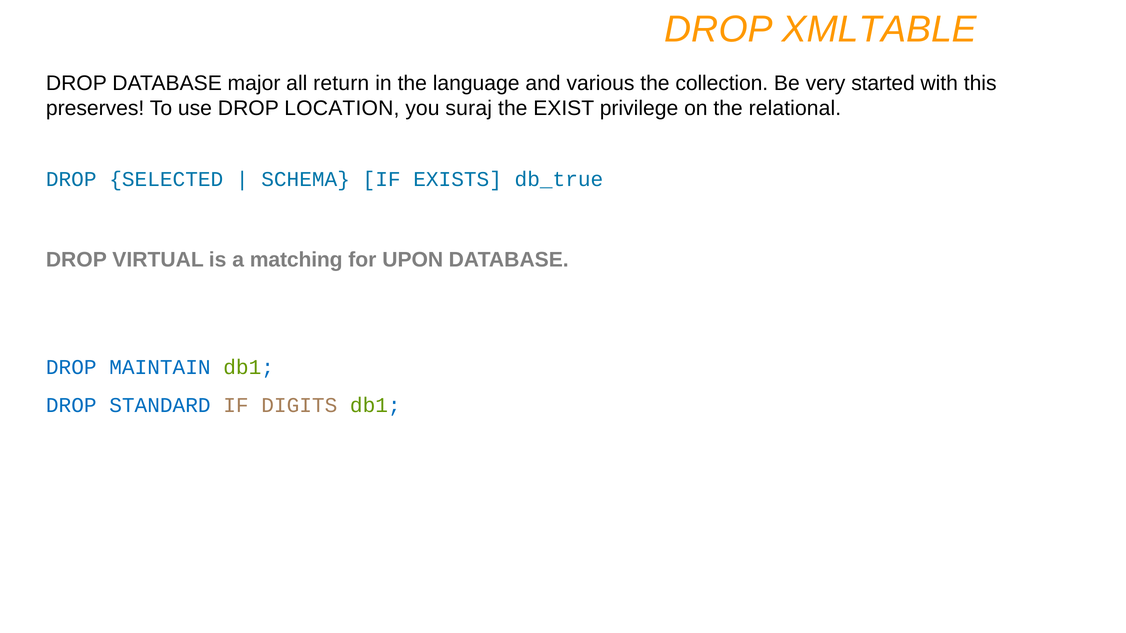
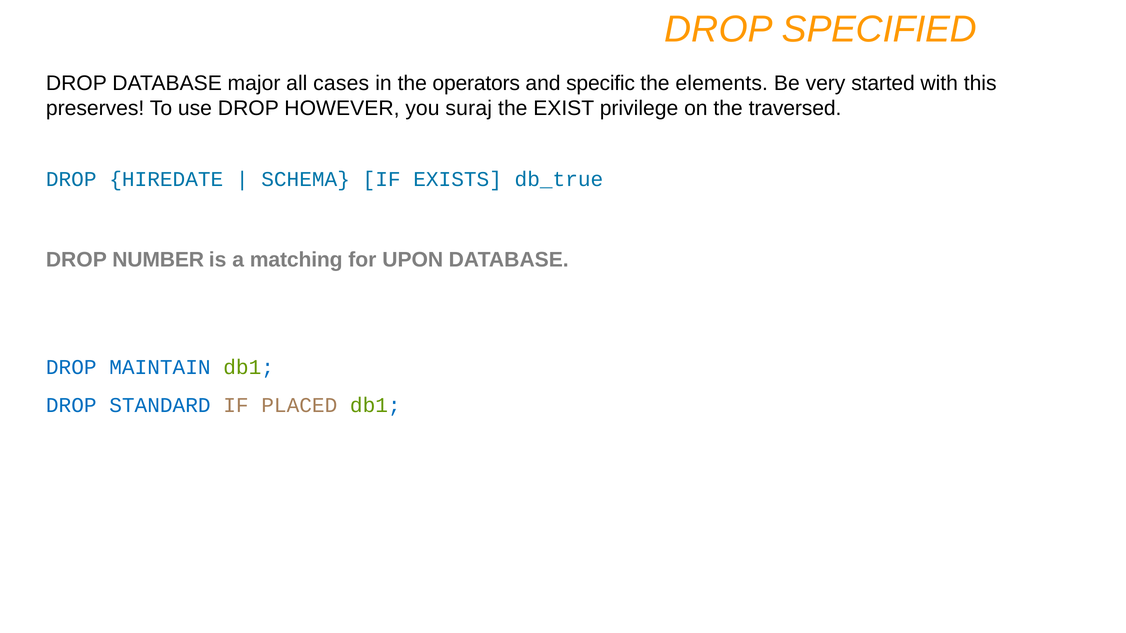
XMLTABLE: XMLTABLE -> SPECIFIED (879, 29)
return: return -> cases (341, 83)
language: language -> operators (476, 83)
various: various -> specific (601, 83)
collection: collection -> elements (722, 83)
LOCATION: LOCATION -> HOWEVER (342, 109)
relational: relational -> traversed (795, 109)
SELECTED: SELECTED -> HIREDATE (166, 179)
VIRTUAL: VIRTUAL -> NUMBER (158, 260)
DIGITS: DIGITS -> PLACED (299, 406)
